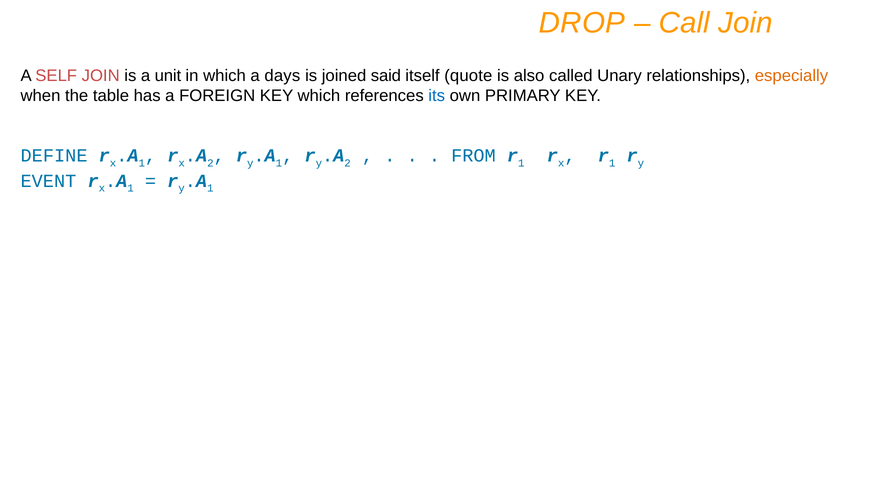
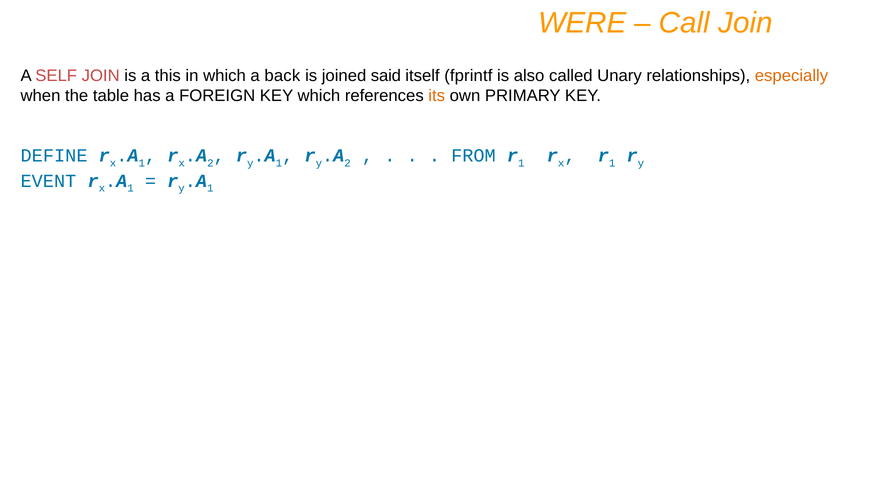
DROP: DROP -> WERE (582, 23)
unit: unit -> this (168, 76)
days: days -> back (282, 76)
quote: quote -> fprintf (468, 76)
its colour: blue -> orange (437, 96)
